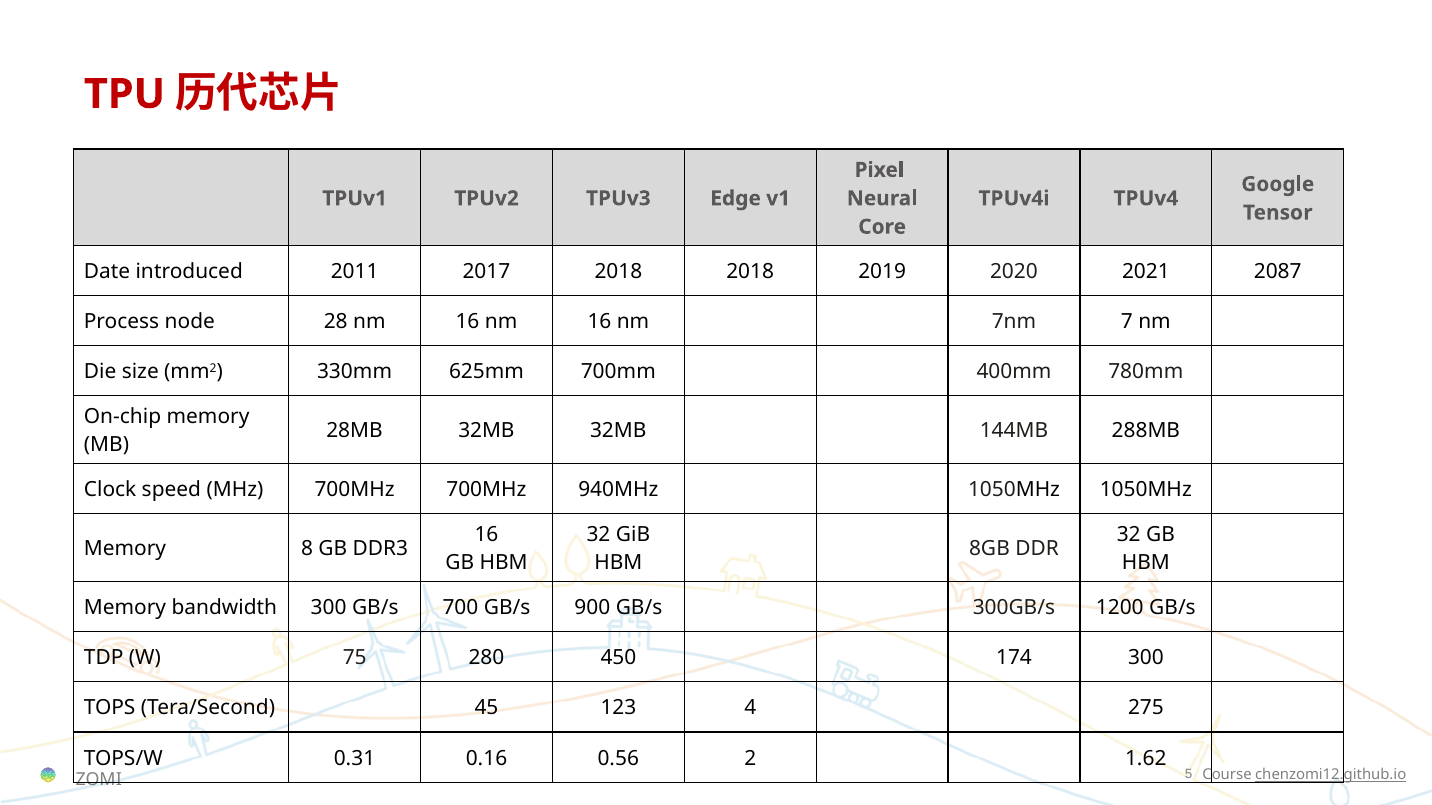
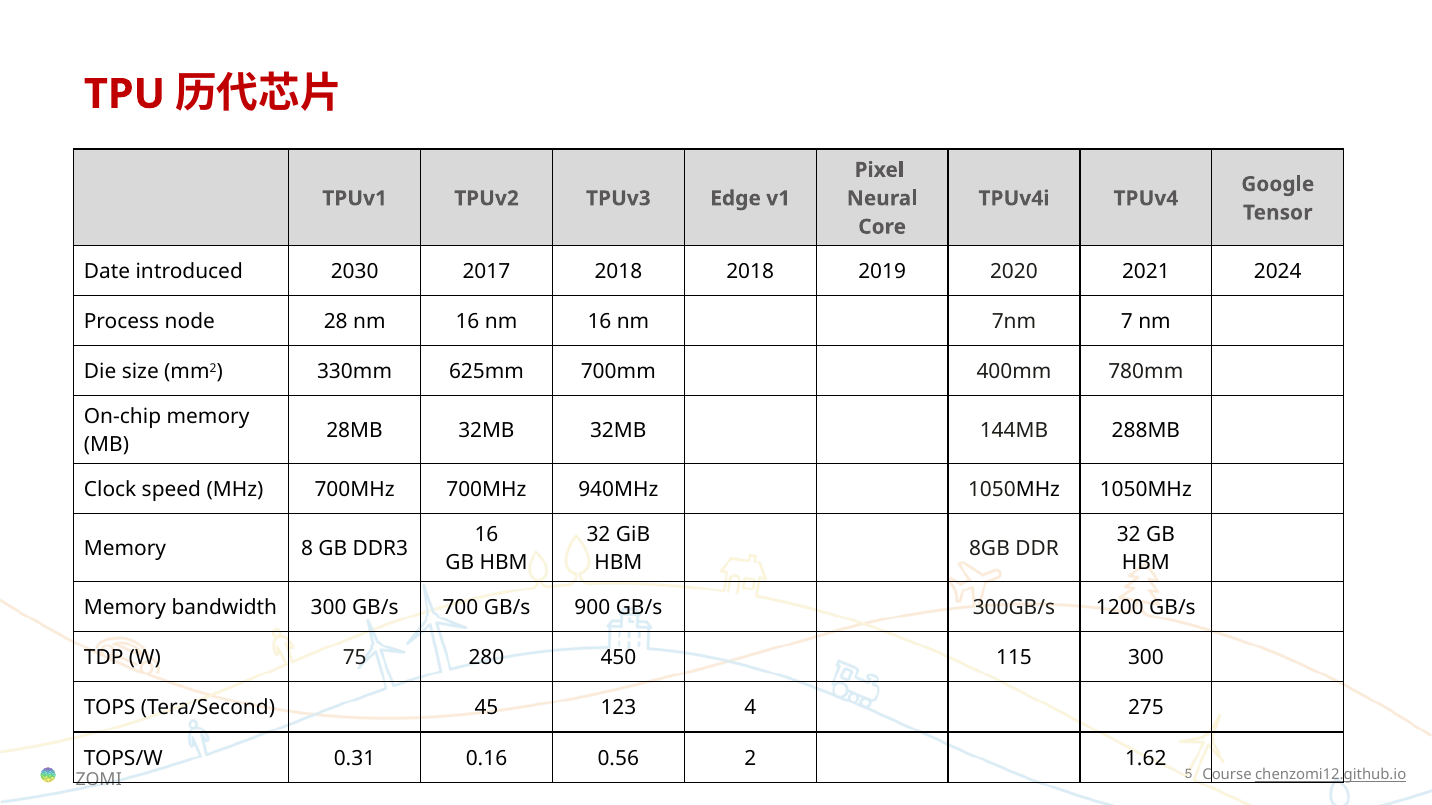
2011: 2011 -> 2030 (355, 272)
2087: 2087 -> 2024 (1278, 272)
174: 174 -> 115 (1014, 658)
